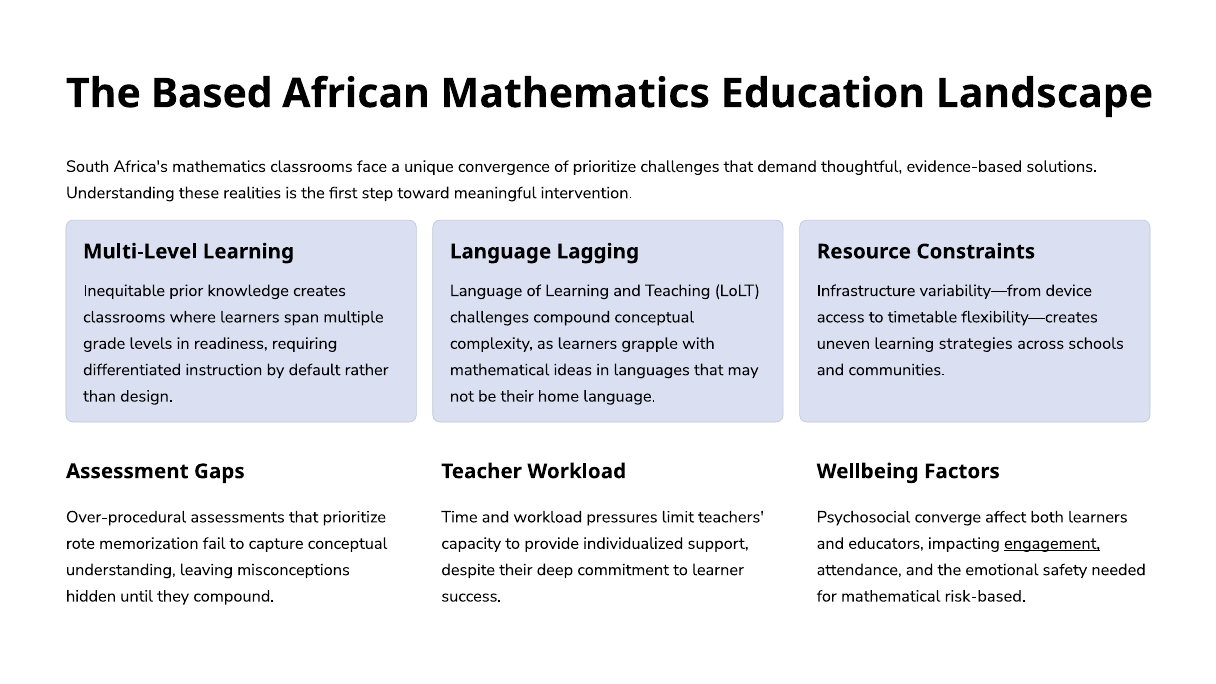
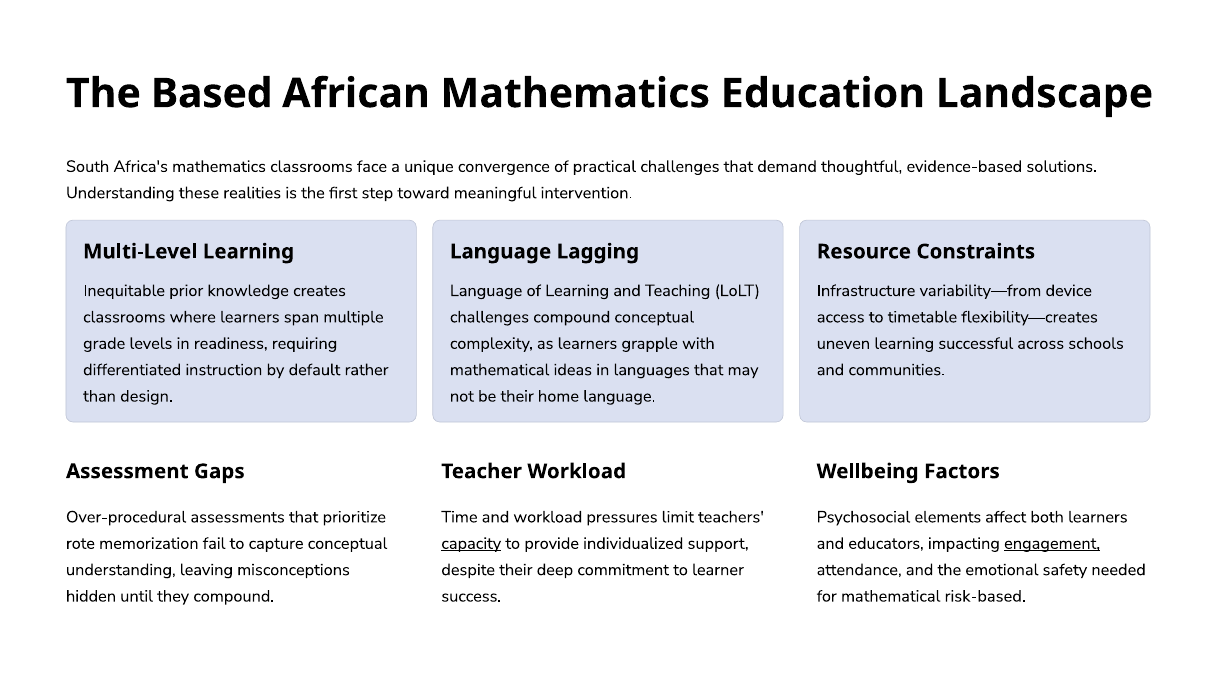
of prioritize: prioritize -> practical (604, 166)
strategies: strategies -> successful (976, 343)
converge: converge -> elements (948, 517)
capacity underline: none -> present (471, 543)
